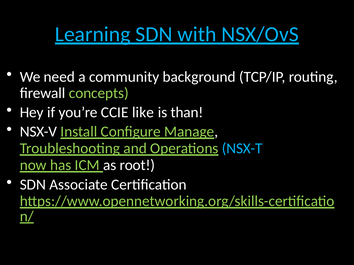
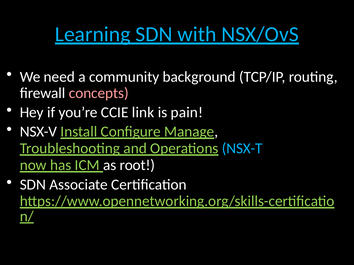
concepts colour: light green -> pink (99, 93)
like: like -> link (143, 113)
than: than -> pain (187, 113)
